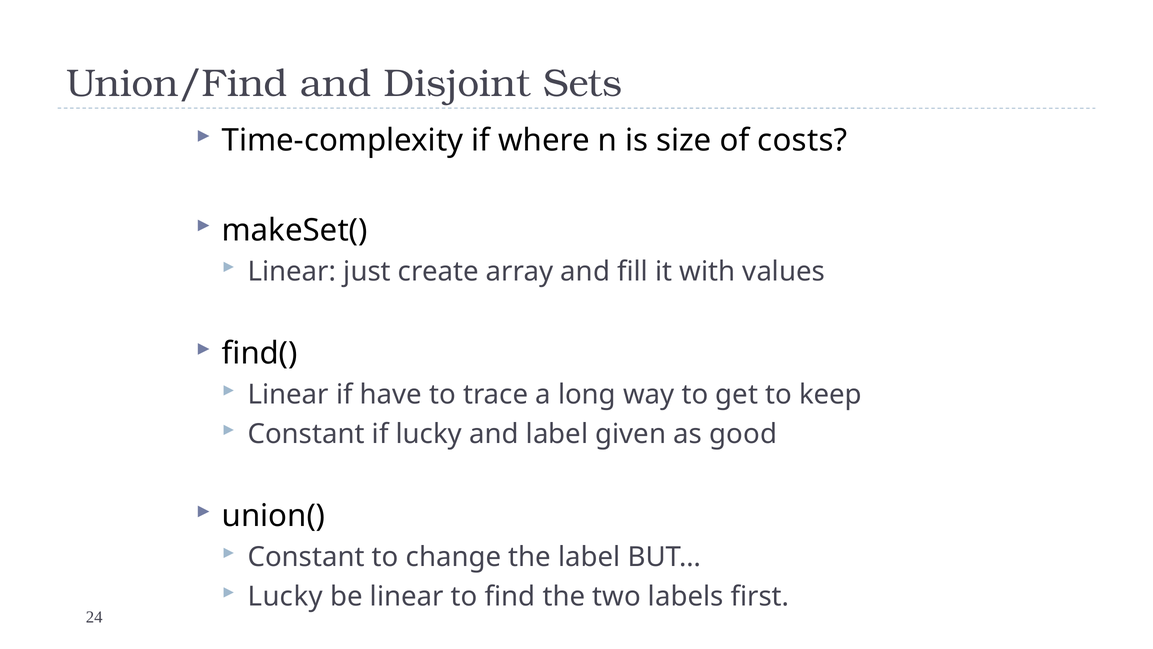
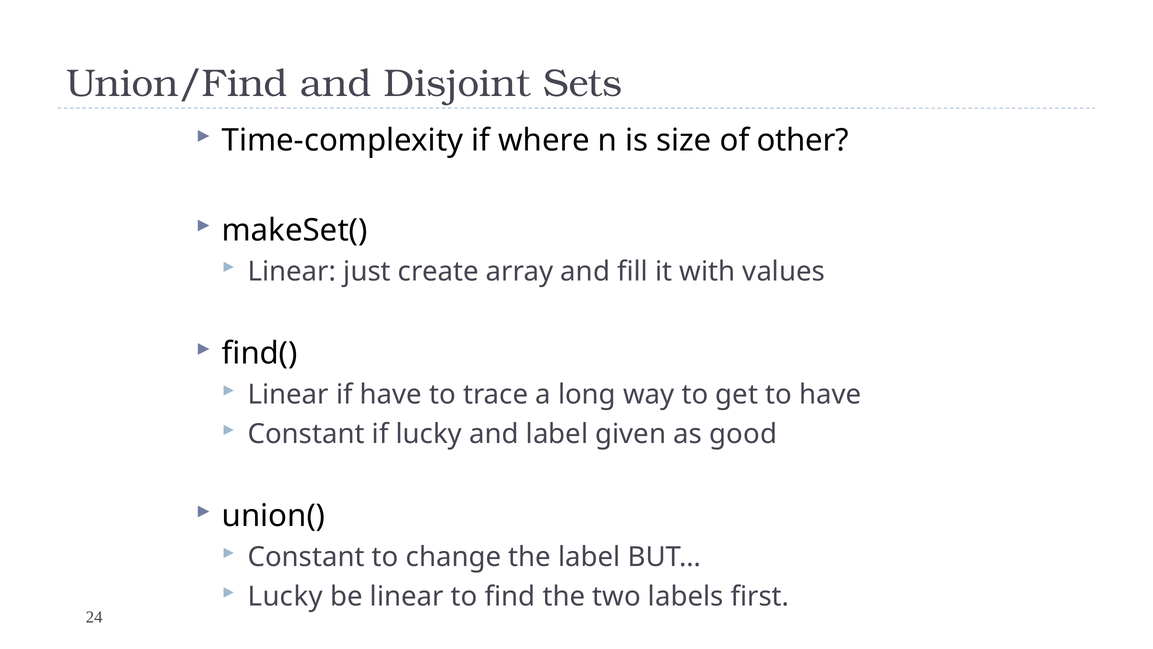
costs: costs -> other (803, 141)
to keep: keep -> have (830, 394)
